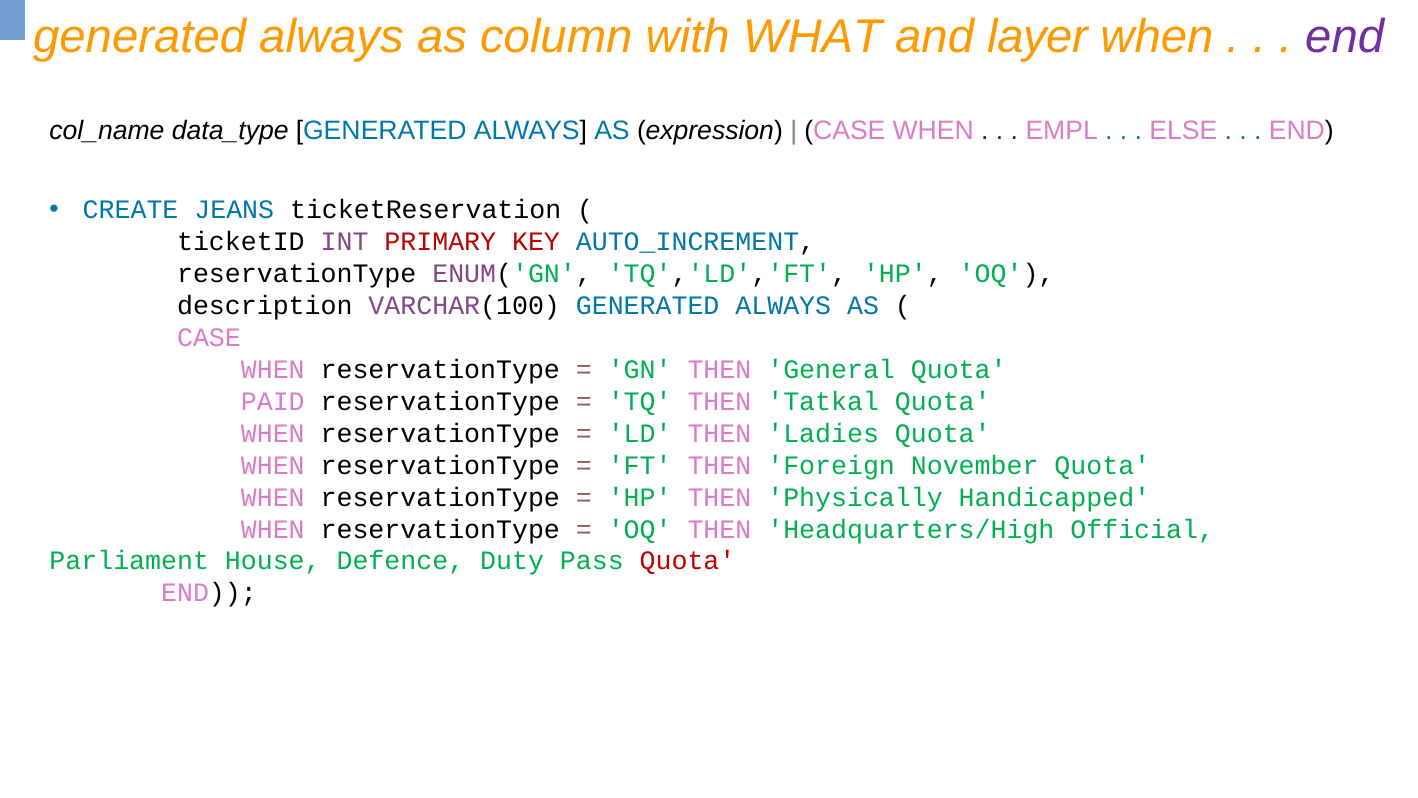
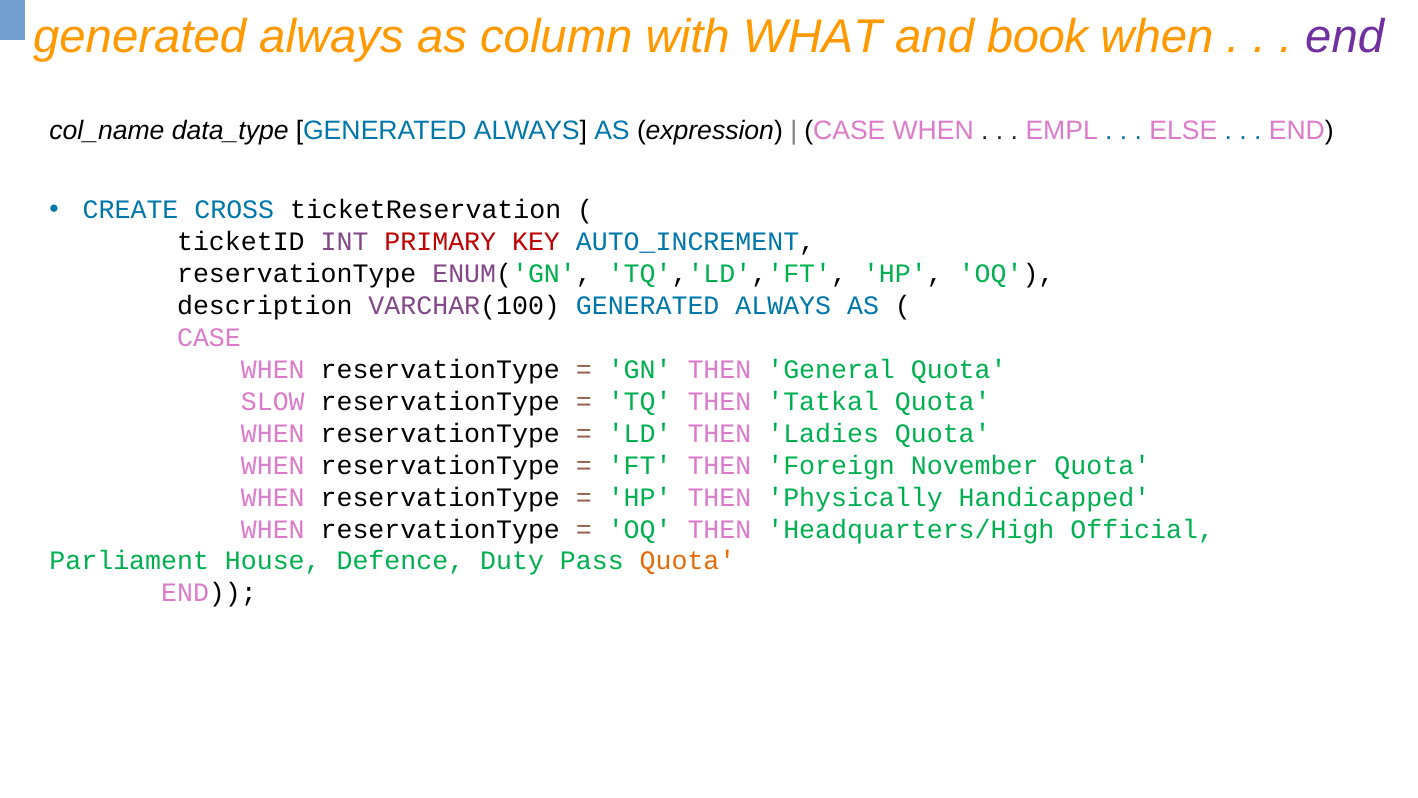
layer: layer -> book (1038, 37)
JEANS: JEANS -> CROSS (234, 210)
PAID: PAID -> SLOW (273, 401)
Quota colour: red -> orange (688, 561)
